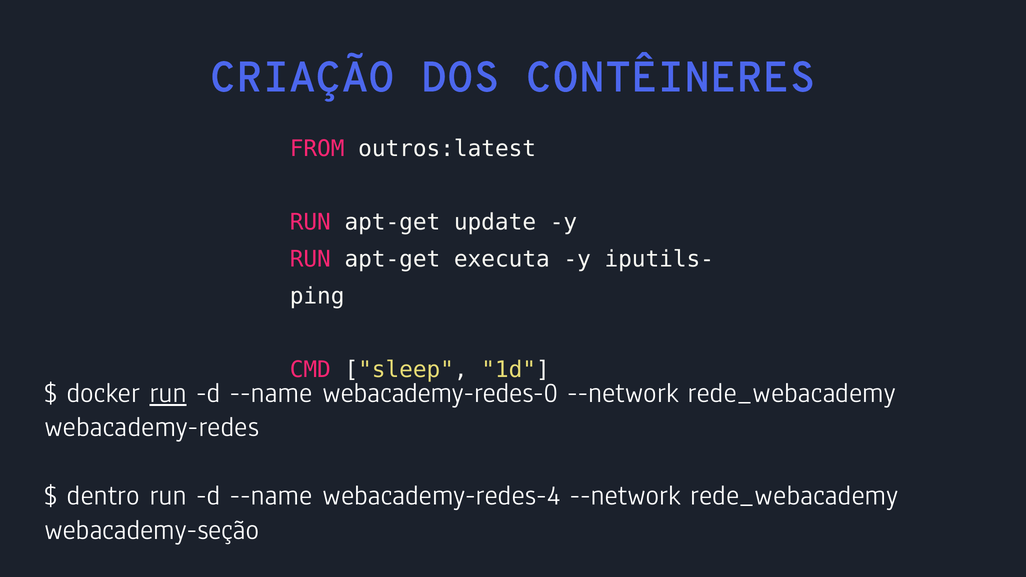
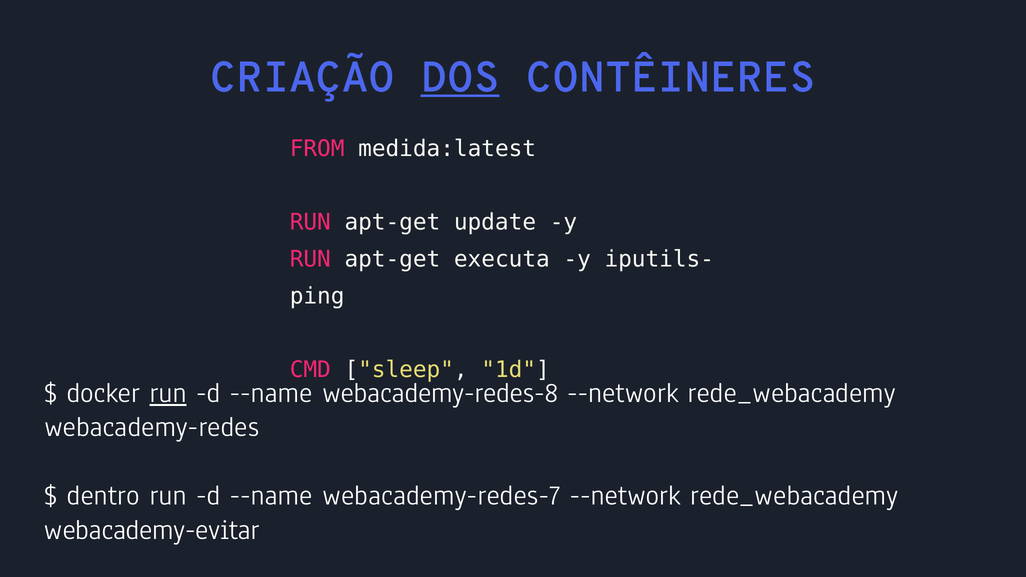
DOS underline: none -> present (460, 77)
outros:latest: outros:latest -> medida:latest (447, 149)
webacademy-redes-0: webacademy-redes-0 -> webacademy-redes-8 (440, 393)
webacademy-redes-4: webacademy-redes-4 -> webacademy-redes-7 (441, 496)
webacademy-seção: webacademy-seção -> webacademy-evitar (152, 530)
